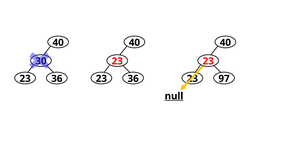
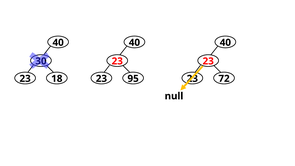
36: 36 -> 18 (57, 79)
36: 36 -> 95 (133, 79)
97: 97 -> 72 (224, 79)
null underline: present -> none (174, 96)
